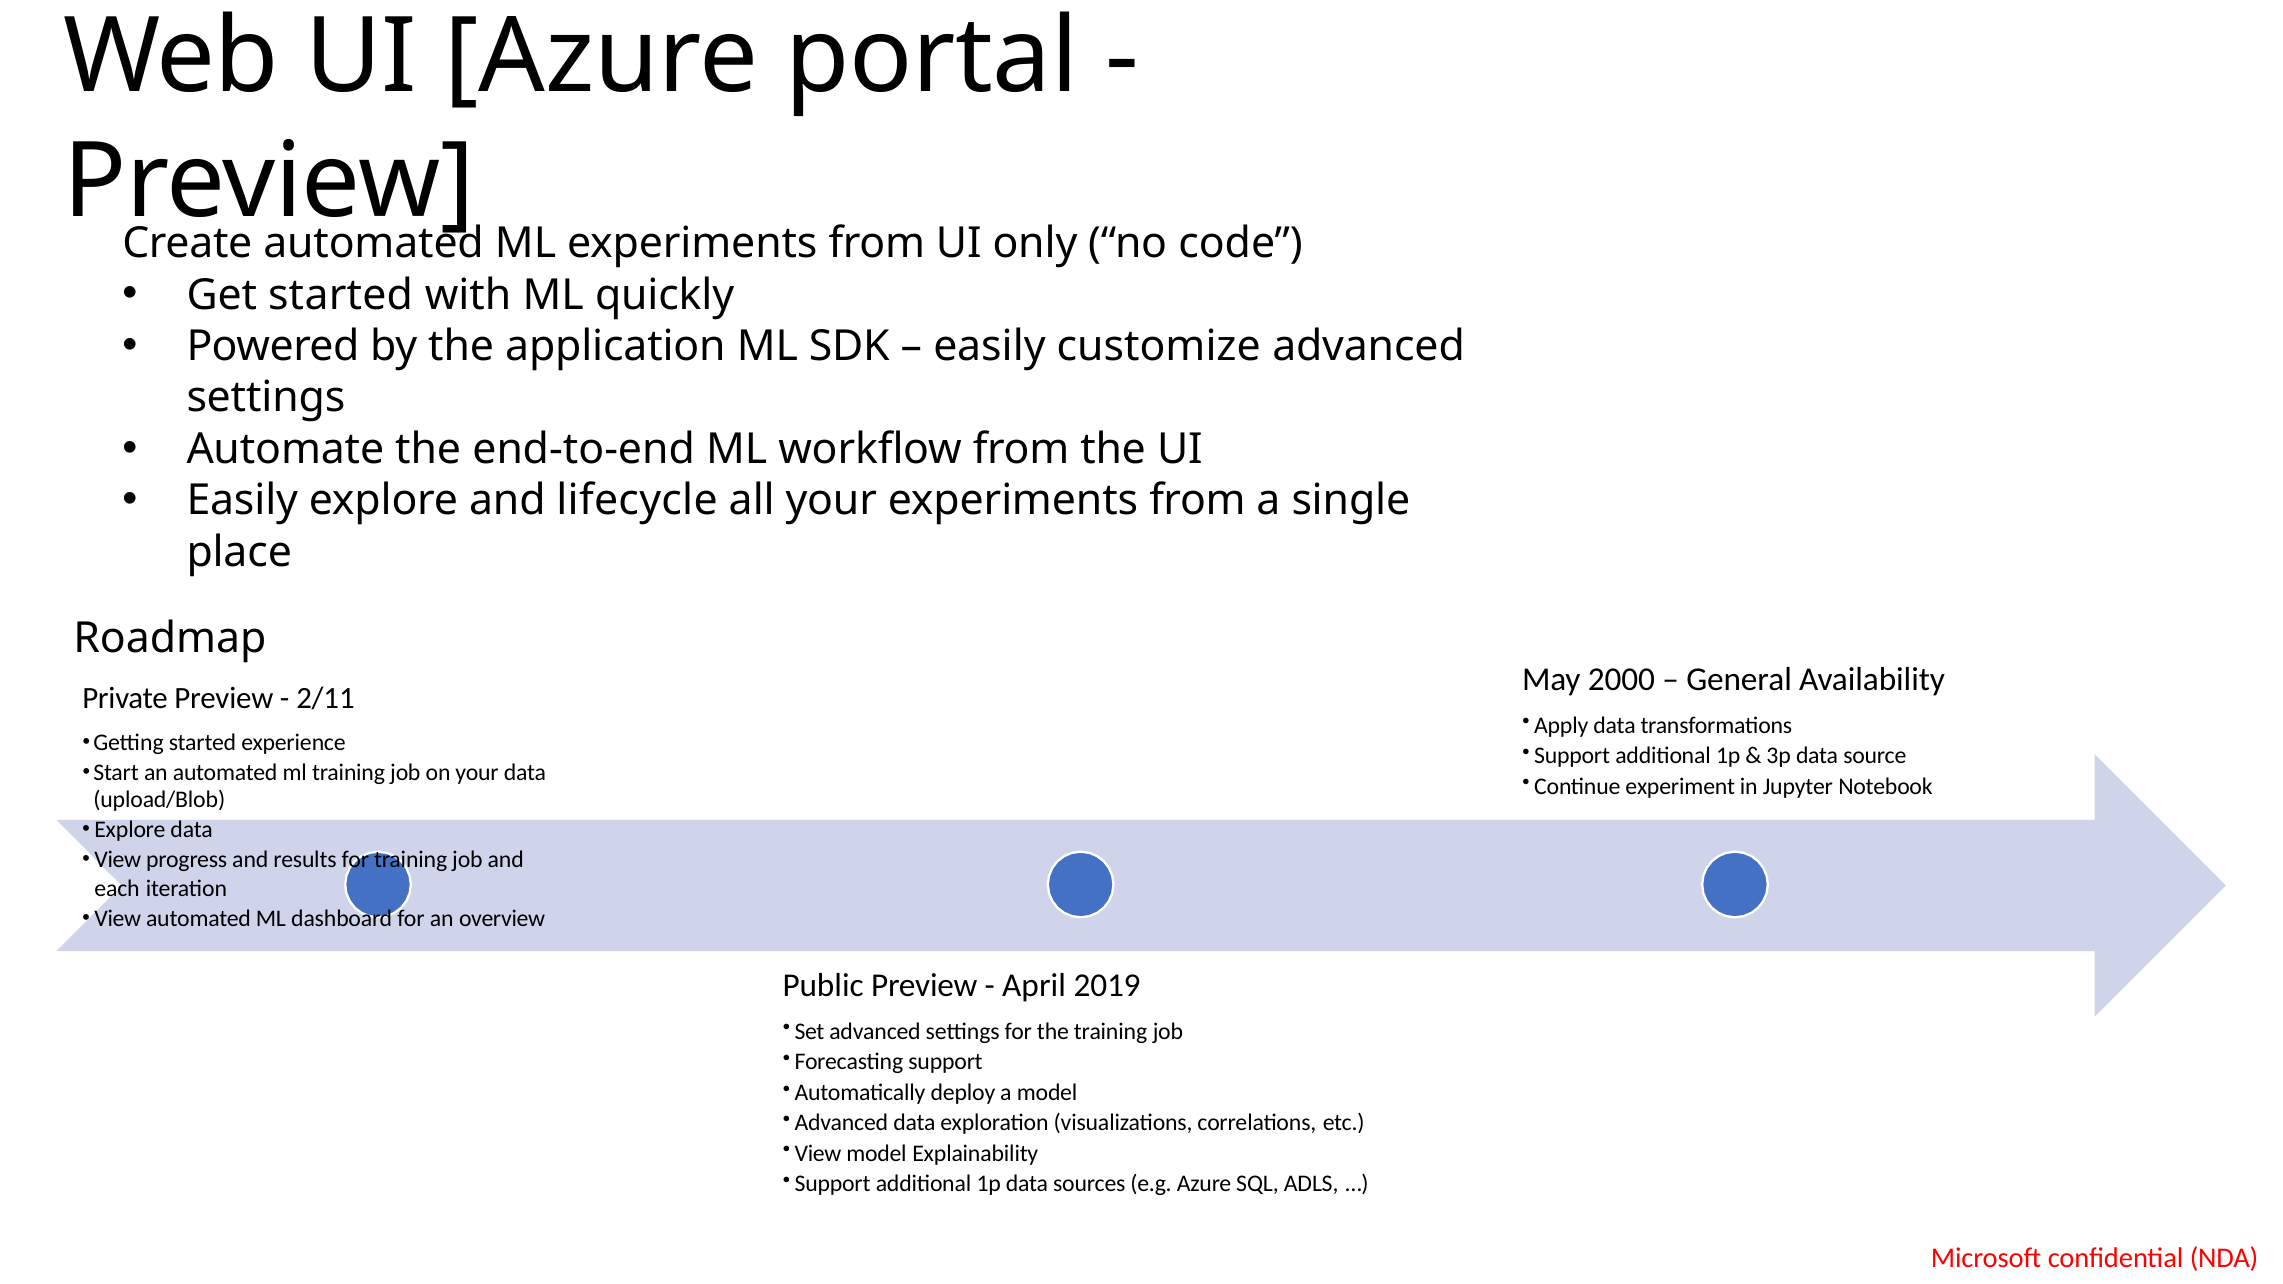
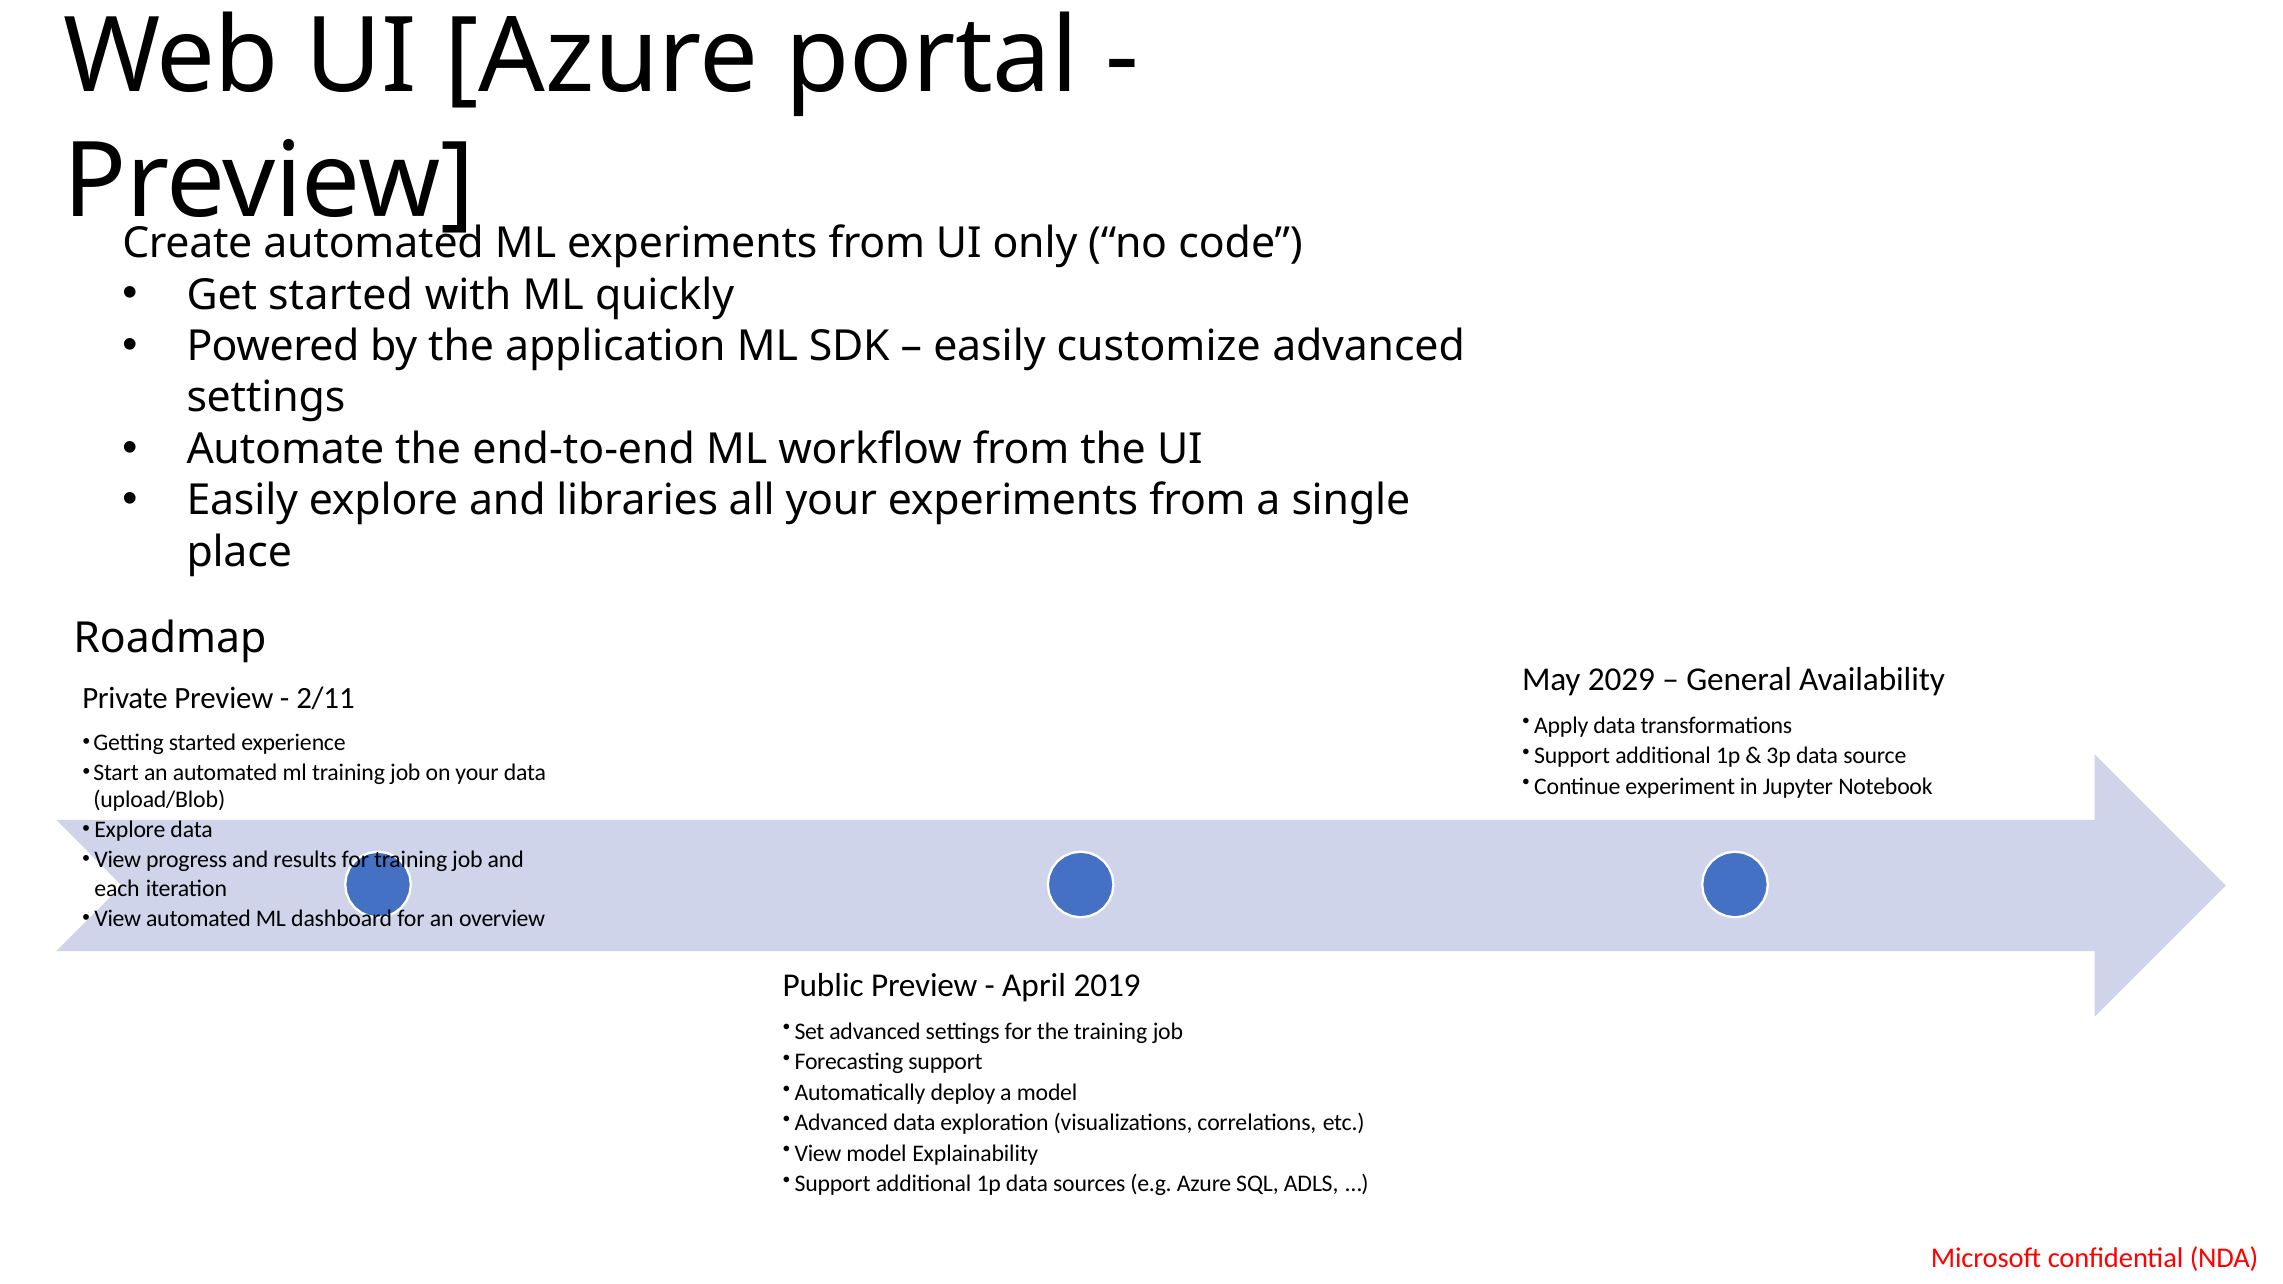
lifecycle: lifecycle -> libraries (637, 501)
2000: 2000 -> 2029 (1621, 679)
